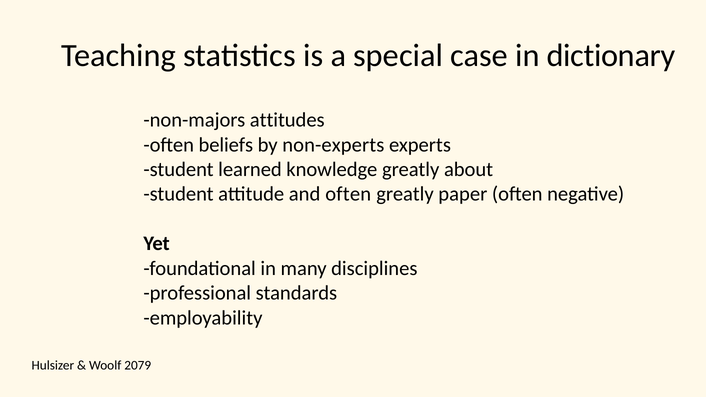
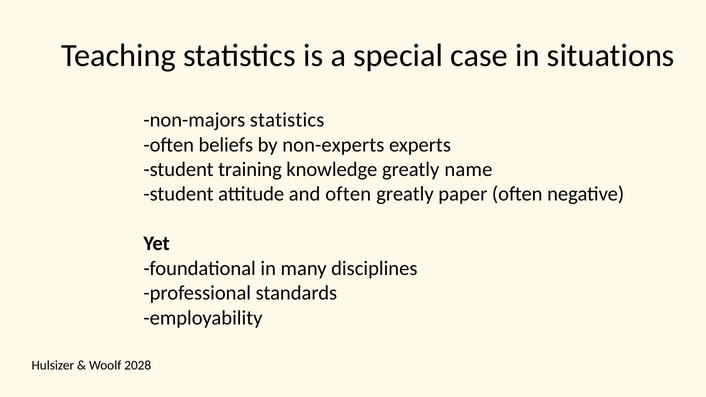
dictionary: dictionary -> situations (611, 55)
non-majors attitudes: attitudes -> statistics (287, 120)
learned: learned -> training (250, 170)
about: about -> name (468, 170)
2079: 2079 -> 2028 (138, 365)
